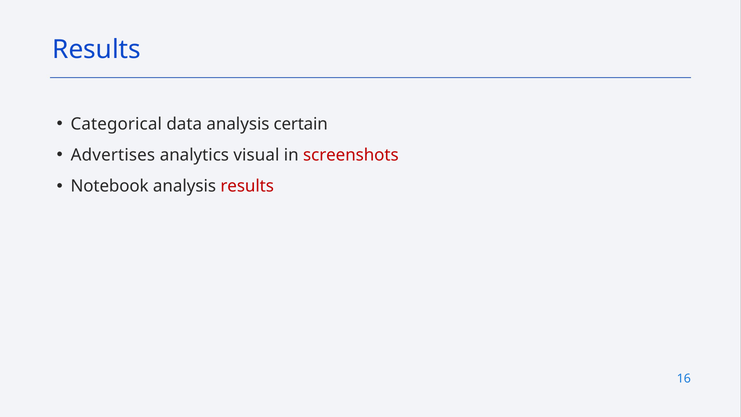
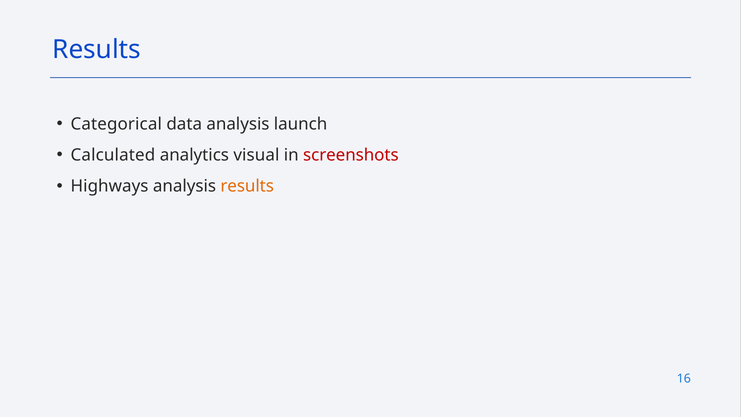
certain: certain -> launch (301, 124)
Advertises: Advertises -> Calculated (113, 155)
Notebook: Notebook -> Highways (110, 186)
results colour: red -> orange (247, 186)
